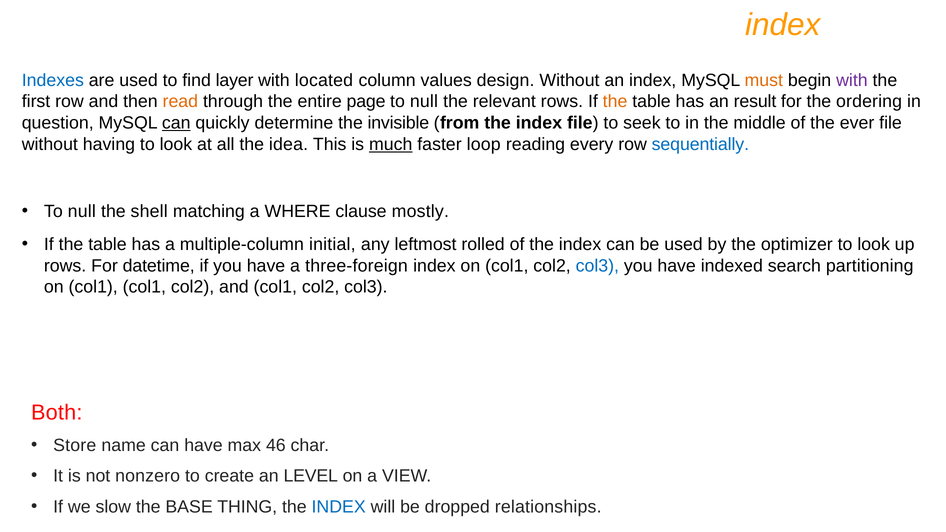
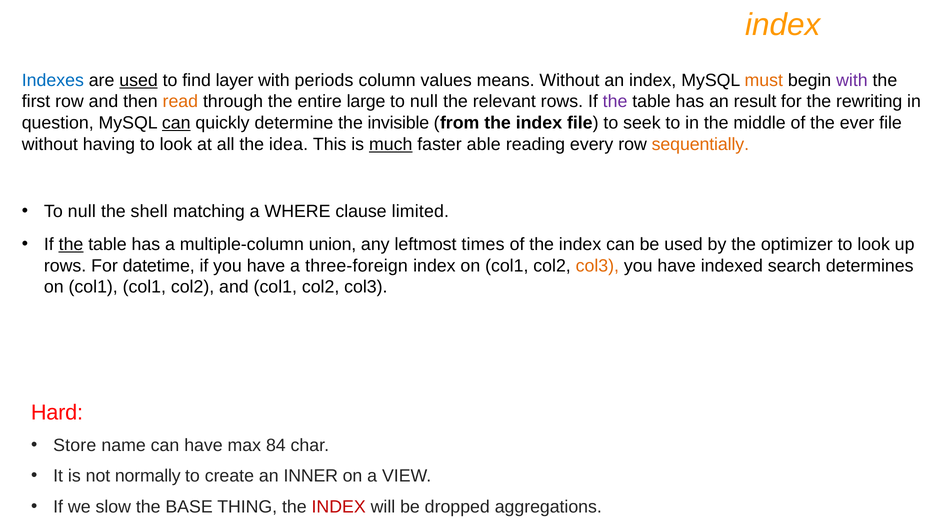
used underline: none -> present (139, 80)
located: located -> periods (324, 80)
design: design -> means (506, 80)
page: page -> large (366, 102)
the colour: orange -> purple (615, 102)
ordering: ordering -> rewriting (869, 102)
loop: loop -> able (484, 144)
sequentially colour: blue -> orange (700, 144)
mostly: mostly -> limited (420, 211)
the underline: none -> present (71, 245)
initial: initial -> union (333, 245)
rolled: rolled -> times (483, 245)
col3 colour: blue -> orange (597, 266)
partitioning: partitioning -> determines (870, 266)
Both: Both -> Hard (57, 413)
46: 46 -> 84 (276, 445)
nonzero: nonzero -> normally (148, 476)
LEVEL: LEVEL -> INNER (311, 476)
INDEX colour: blue -> red (339, 507)
relationships: relationships -> aggregations (548, 507)
